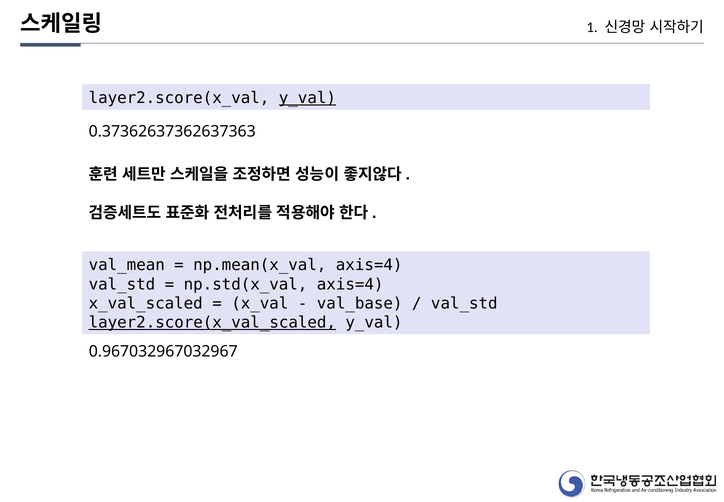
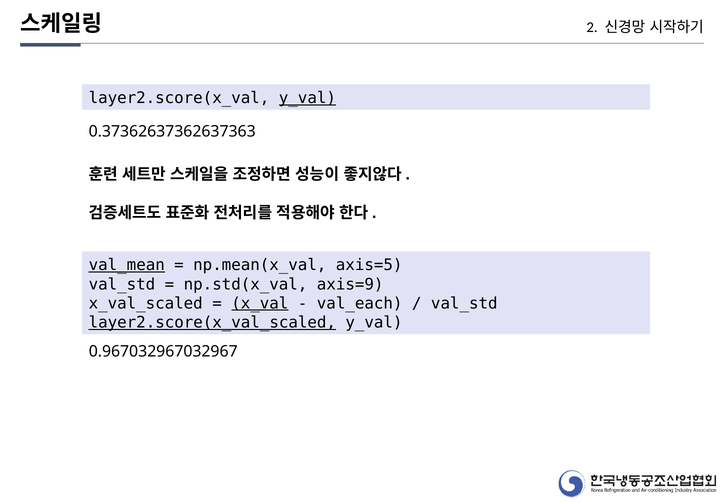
1: 1 -> 2 (592, 27)
val_mean underline: none -> present (127, 265)
np.mean(x_val axis=4: axis=4 -> axis=5 (369, 265)
np.std(x_val axis=4: axis=4 -> axis=9 (350, 284)
x_val underline: none -> present (260, 303)
val_base: val_base -> val_each (360, 303)
